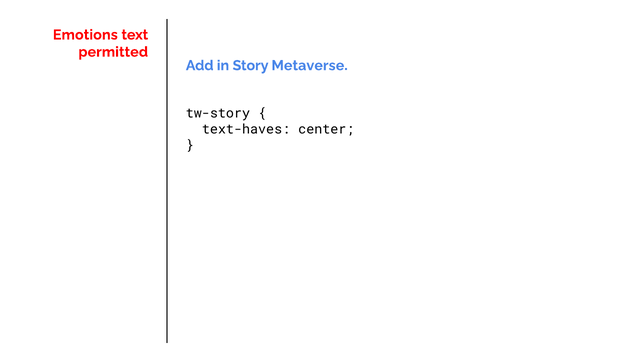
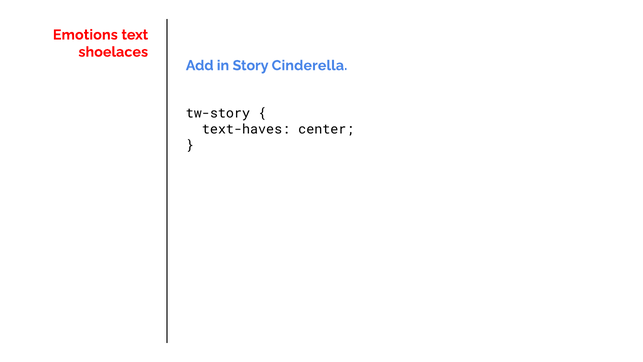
permitted: permitted -> shoelaces (113, 52)
Metaverse: Metaverse -> Cinderella (310, 65)
